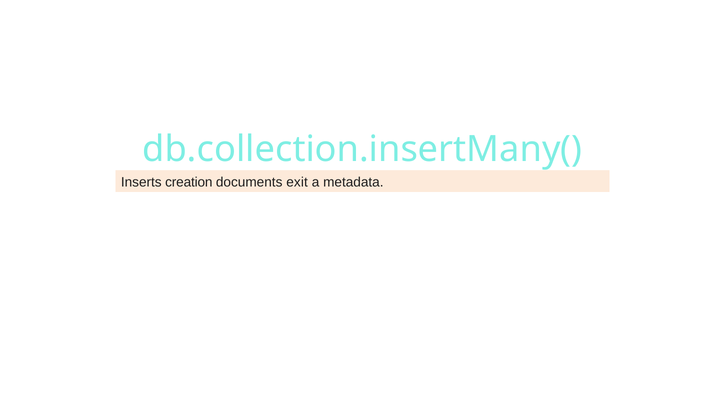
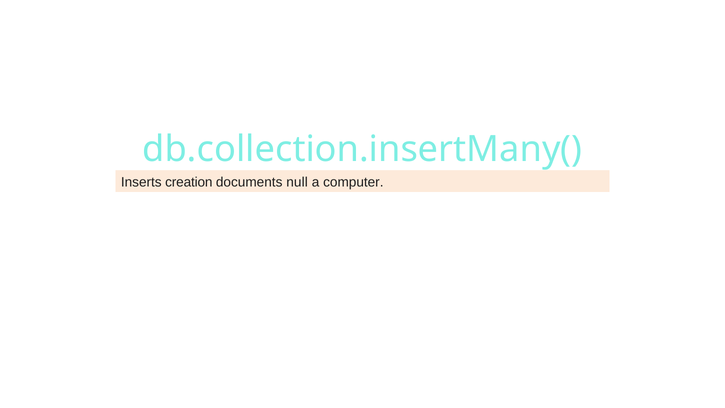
exit: exit -> null (297, 182)
metadata: metadata -> computer (353, 182)
